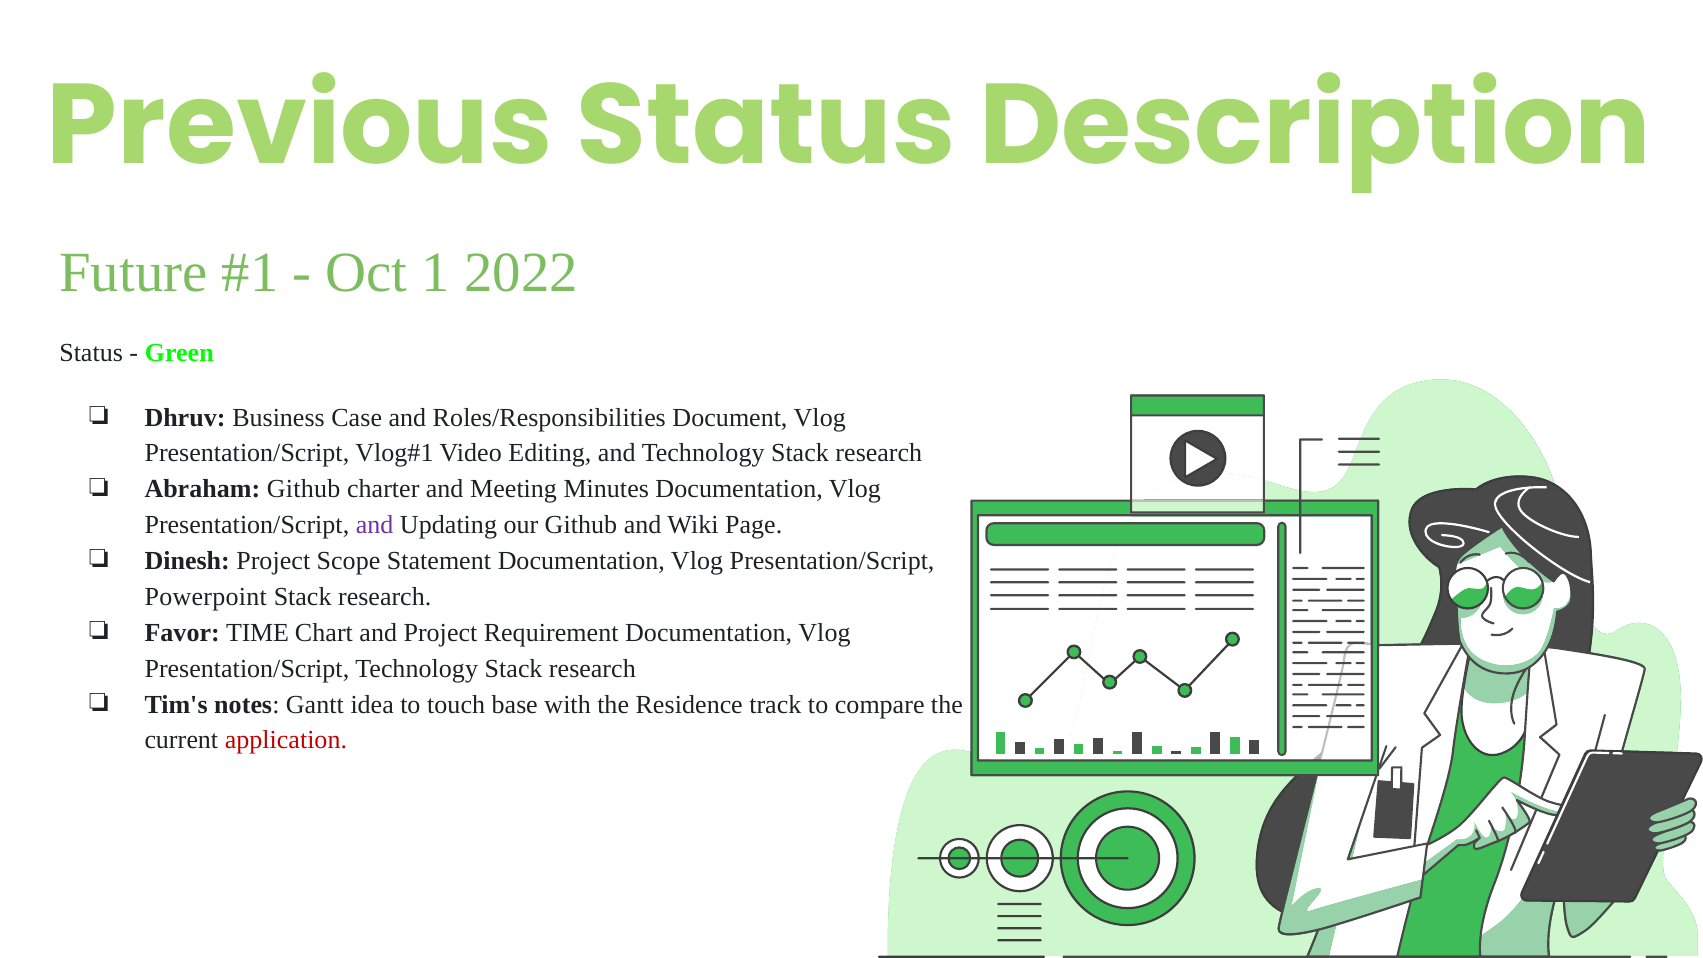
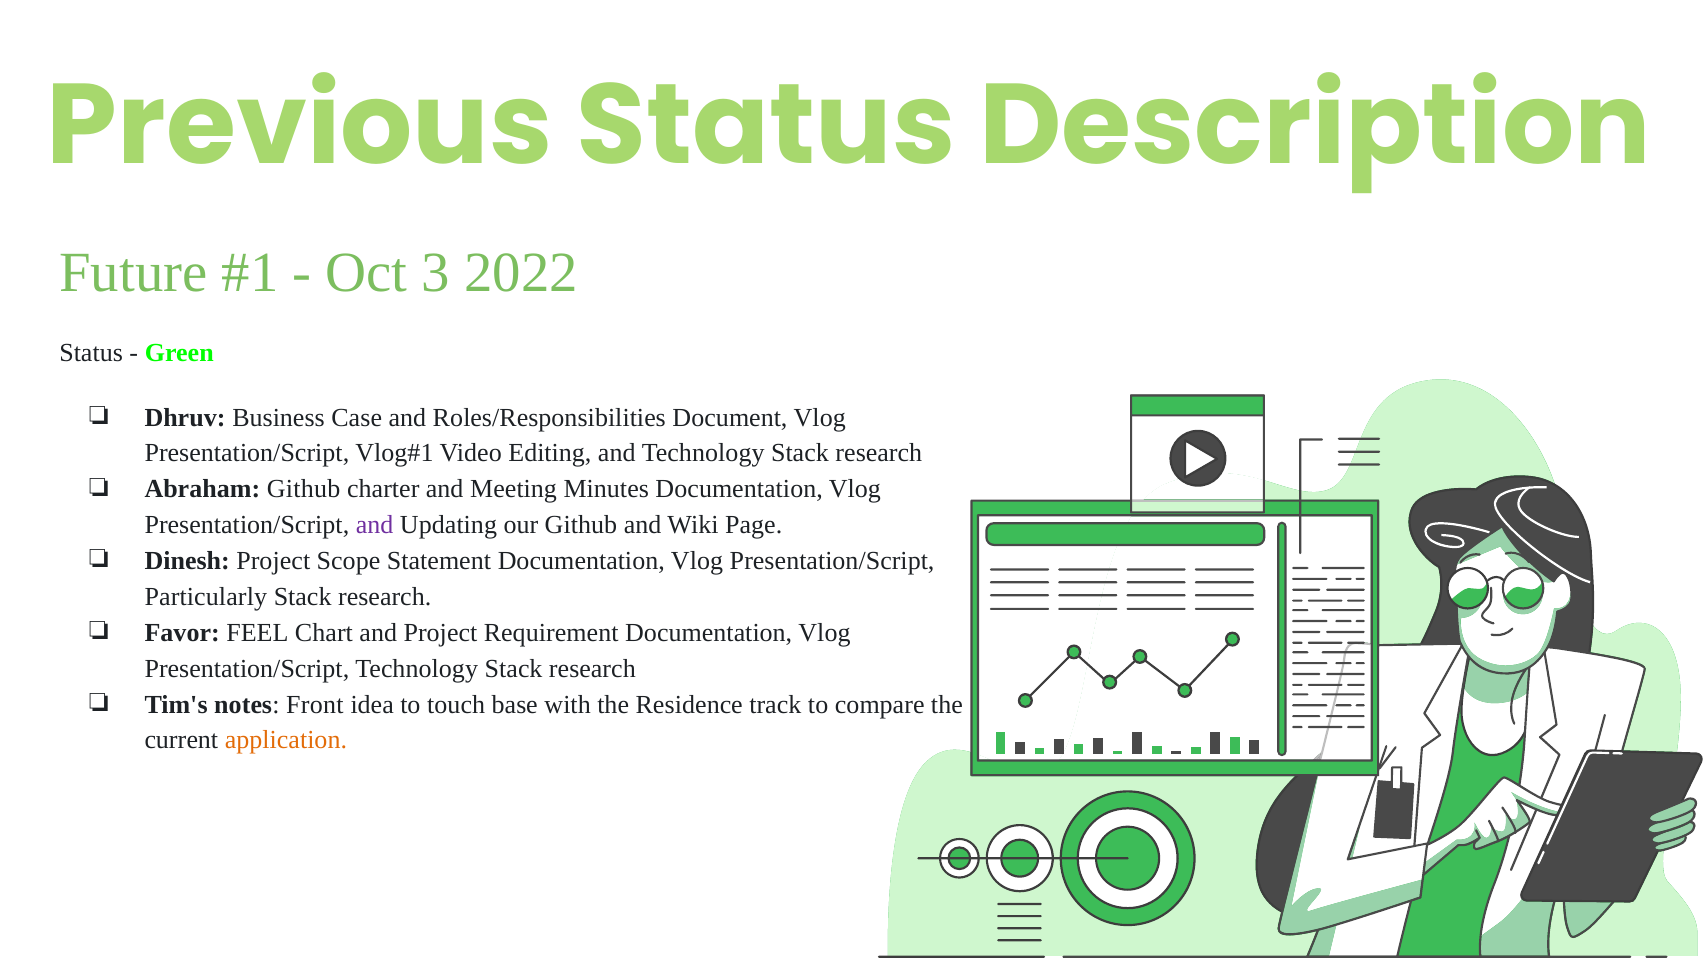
1: 1 -> 3 (436, 273)
Powerpoint: Powerpoint -> Particularly (206, 597)
TIME: TIME -> FEEL (257, 633)
Gantt: Gantt -> Front (315, 704)
application colour: red -> orange (286, 740)
